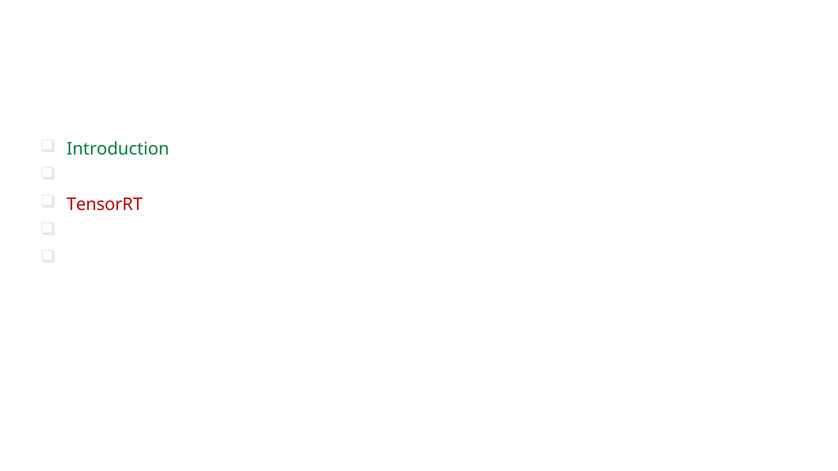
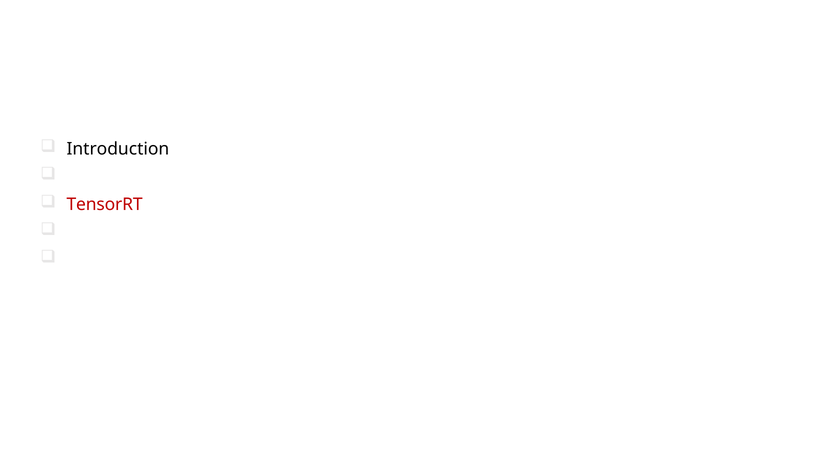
Introduction colour: green -> black (118, 149)
